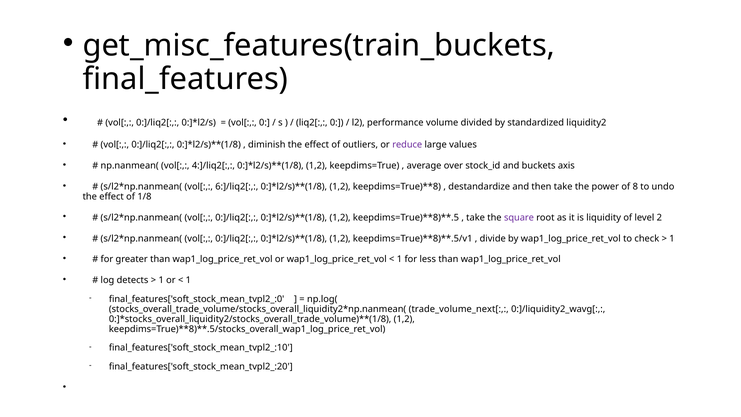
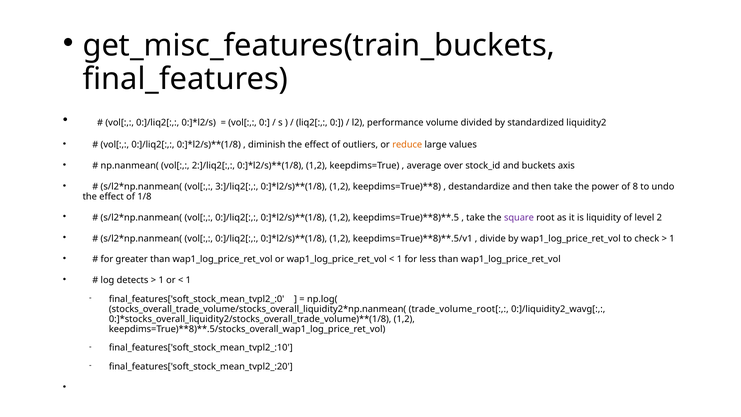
reduce colour: purple -> orange (407, 145)
4:]/liq2[: 4:]/liq2[ -> 2:]/liq2[ (213, 166)
6:]/liq2[: 6:]/liq2[ -> 3:]/liq2[ (237, 187)
trade_volume_next[: trade_volume_next[ -> trade_volume_root[ (459, 309)
